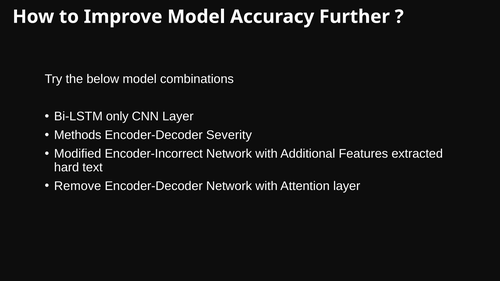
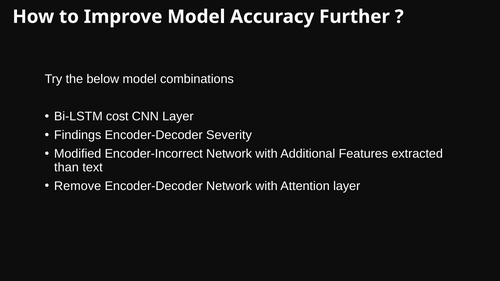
only: only -> cost (117, 116)
Methods: Methods -> Findings (78, 135)
hard: hard -> than (66, 167)
